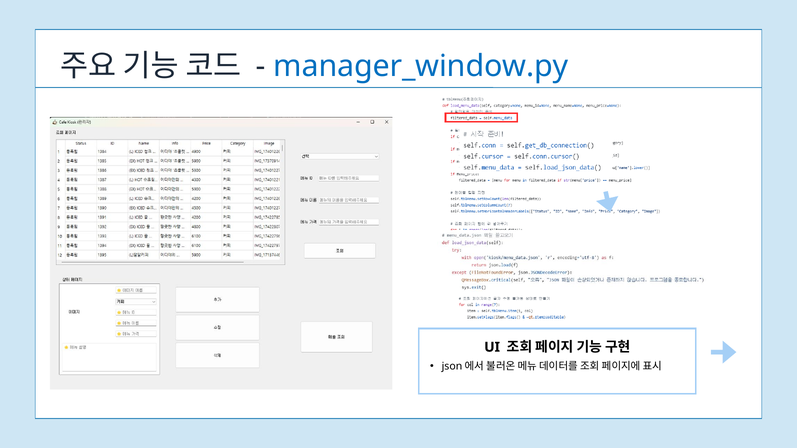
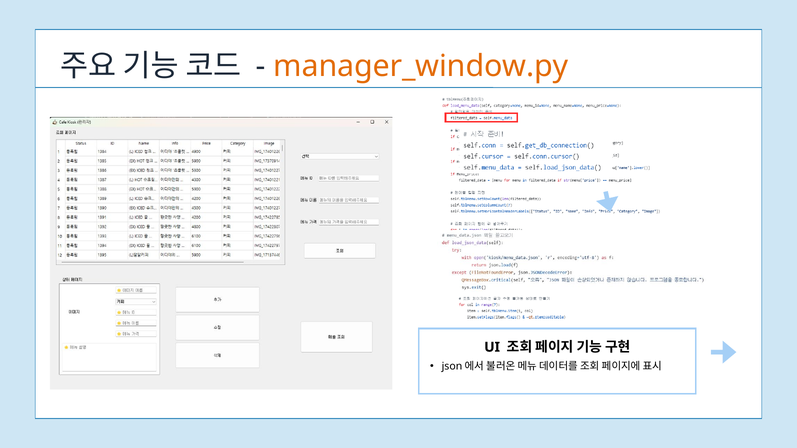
manager_window.py colour: blue -> orange (421, 66)
